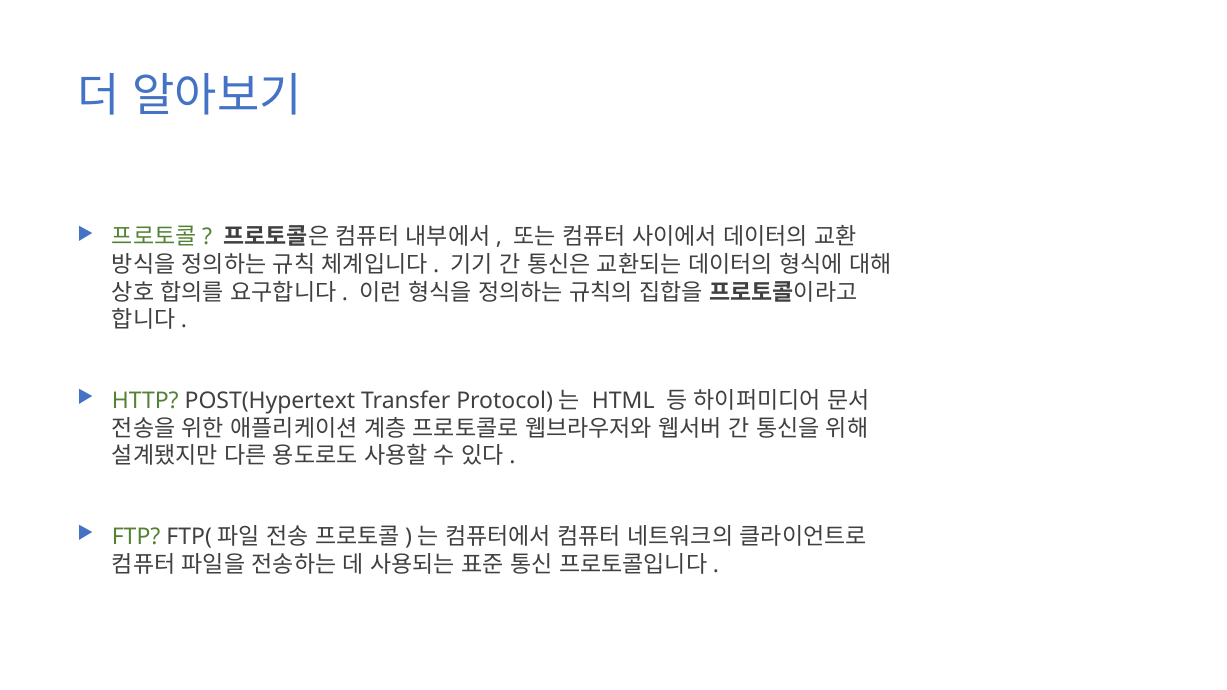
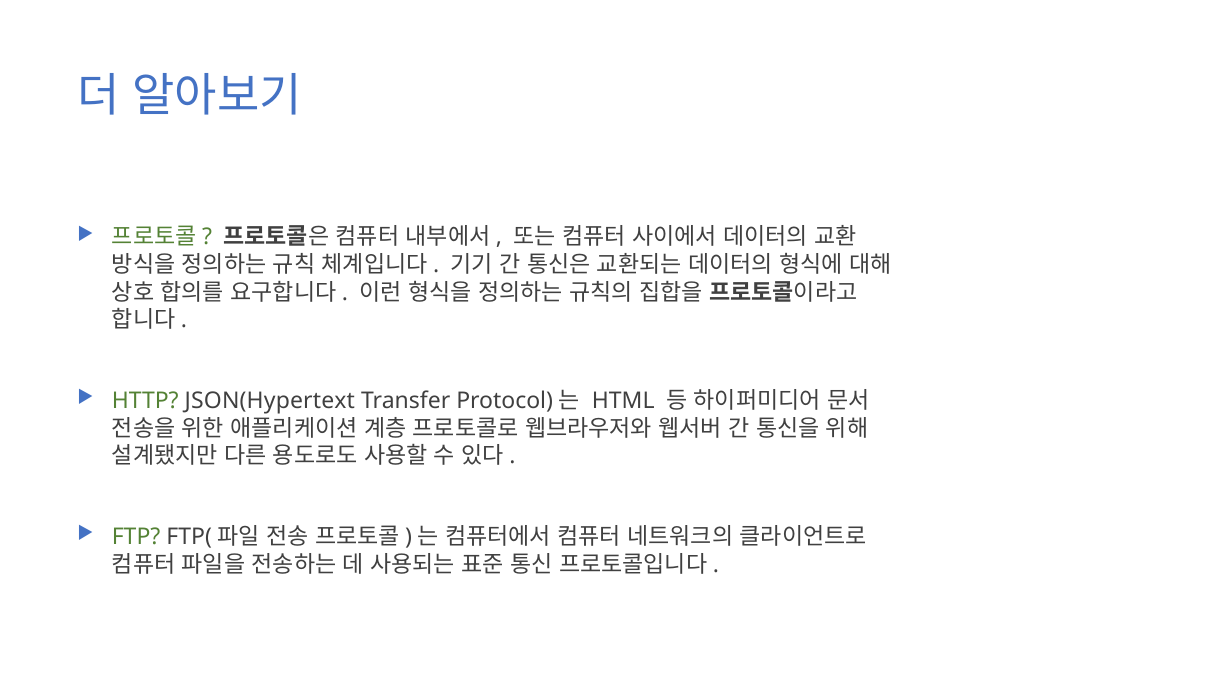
POST(Hypertext: POST(Hypertext -> JSON(Hypertext (270, 401)
